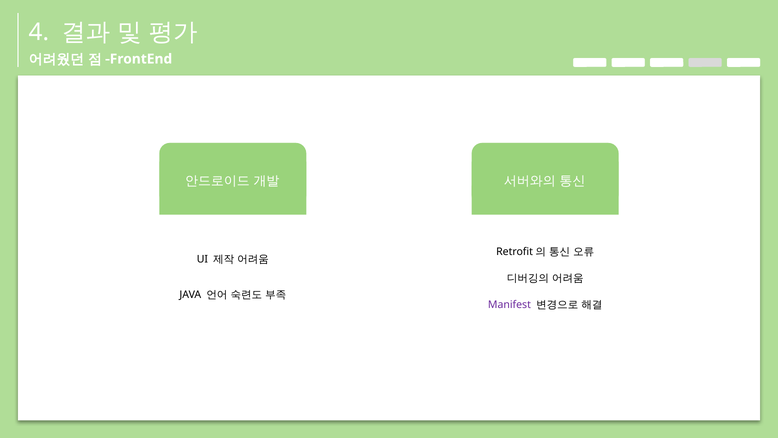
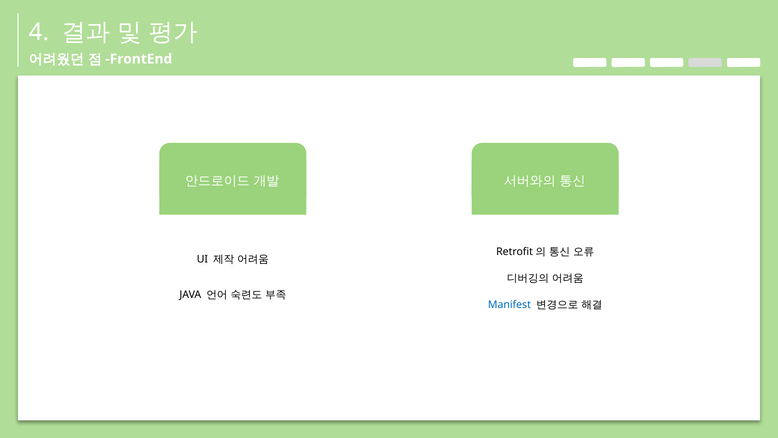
Manifest colour: purple -> blue (509, 304)
